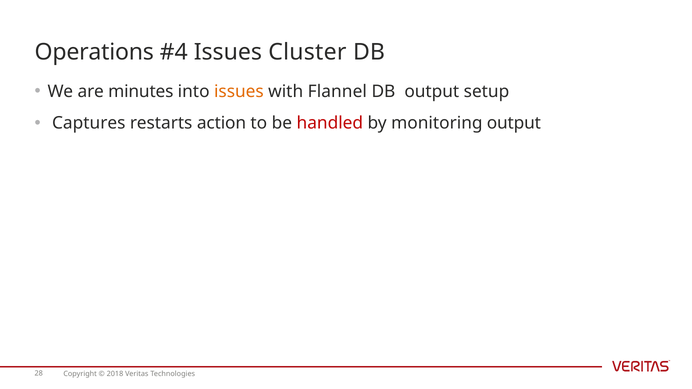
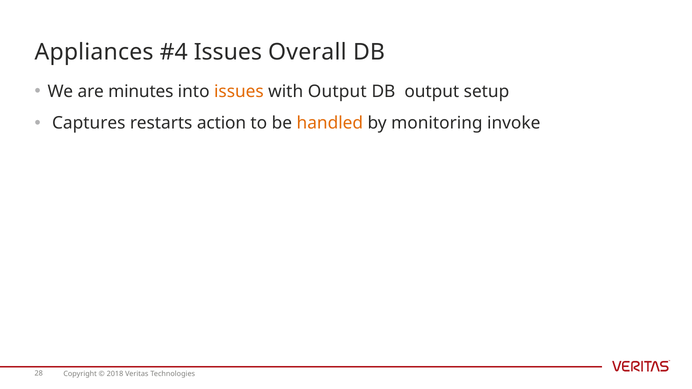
Operations: Operations -> Appliances (94, 52)
Cluster: Cluster -> Overall (307, 52)
with Flannel: Flannel -> Output (337, 91)
handled colour: red -> orange (330, 123)
monitoring output: output -> invoke (514, 123)
